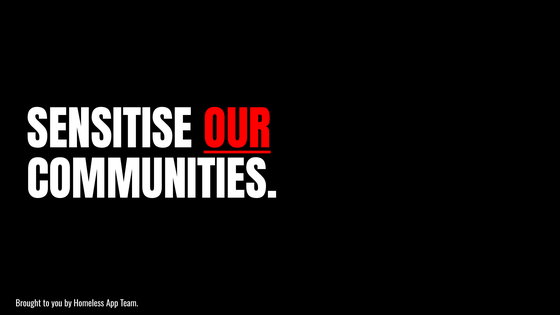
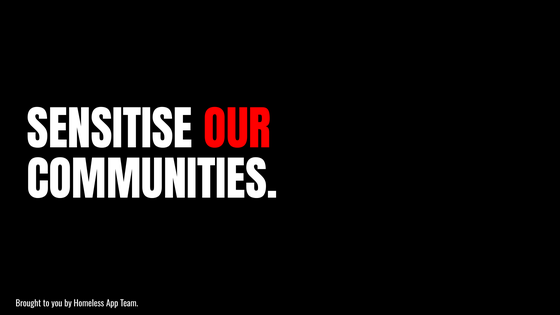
OUR underline: present -> none (237, 132)
